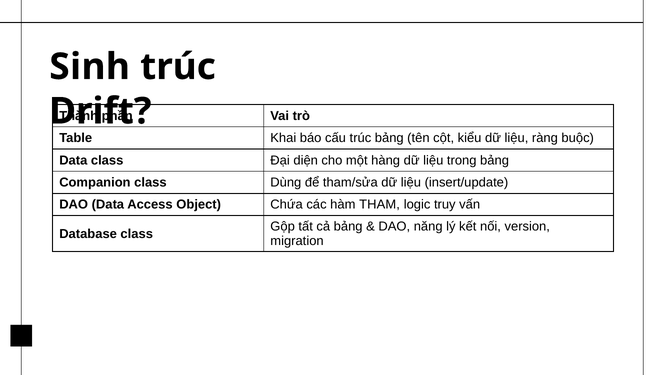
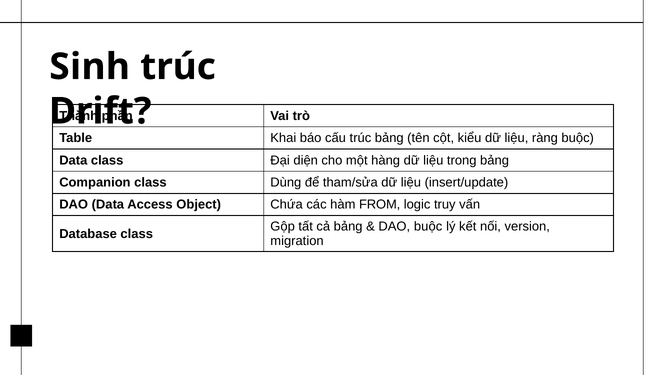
THAM: THAM -> FROM (380, 205)
DAO năng: năng -> buộc (428, 226)
